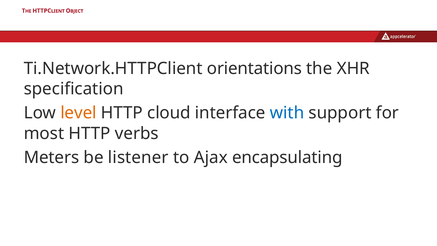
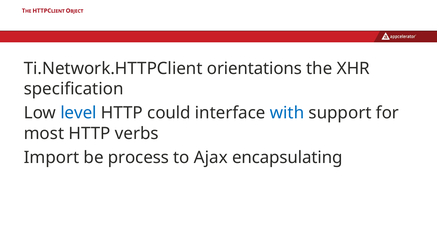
level colour: orange -> blue (78, 113)
cloud: cloud -> could (169, 113)
Meters: Meters -> Import (51, 157)
listener: listener -> process (138, 157)
